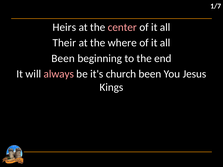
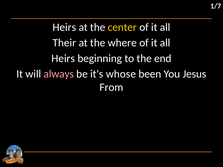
center colour: pink -> yellow (122, 27)
Been: Been -> Heirs (63, 58)
church: church -> whose (121, 74)
Kings: Kings -> From (112, 87)
